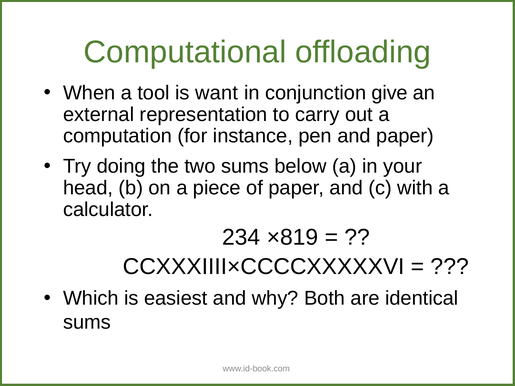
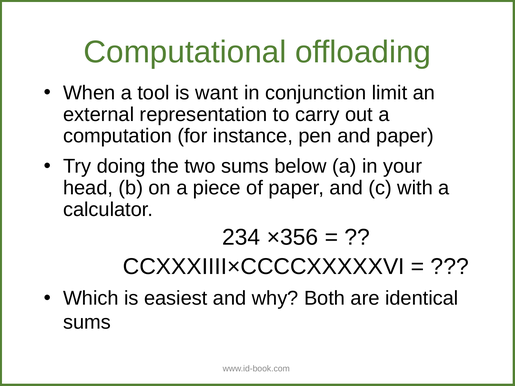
give: give -> limit (390, 93)
×819: ×819 -> ×356 (293, 237)
